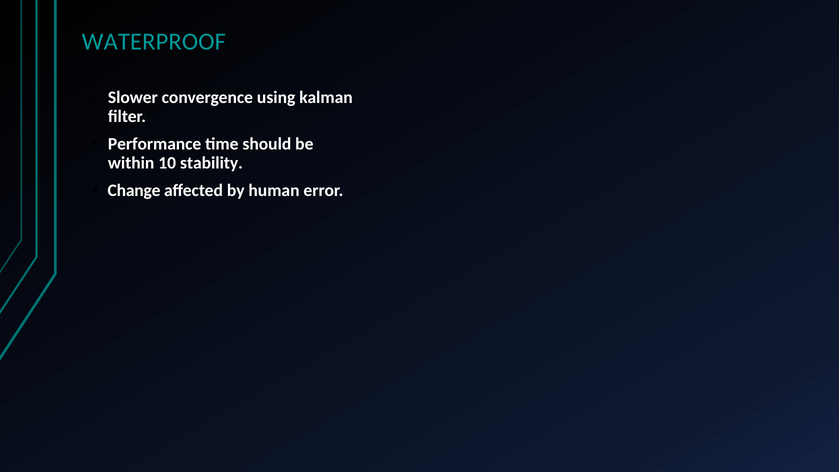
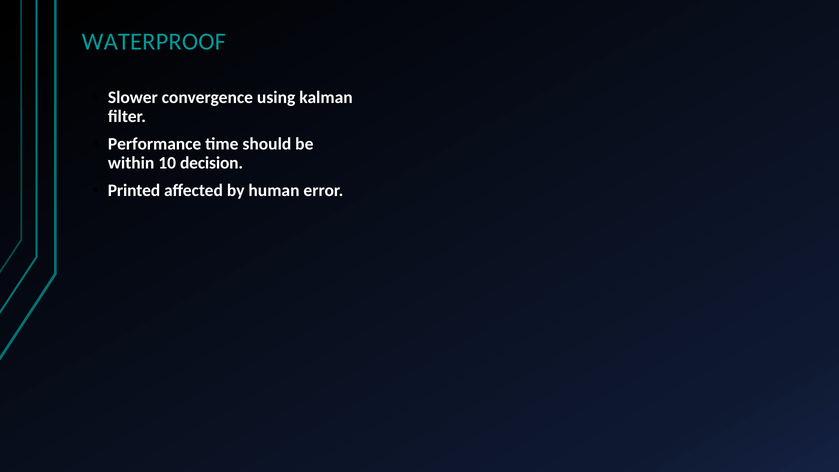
stability: stability -> decision (212, 163)
Change: Change -> Printed (134, 190)
